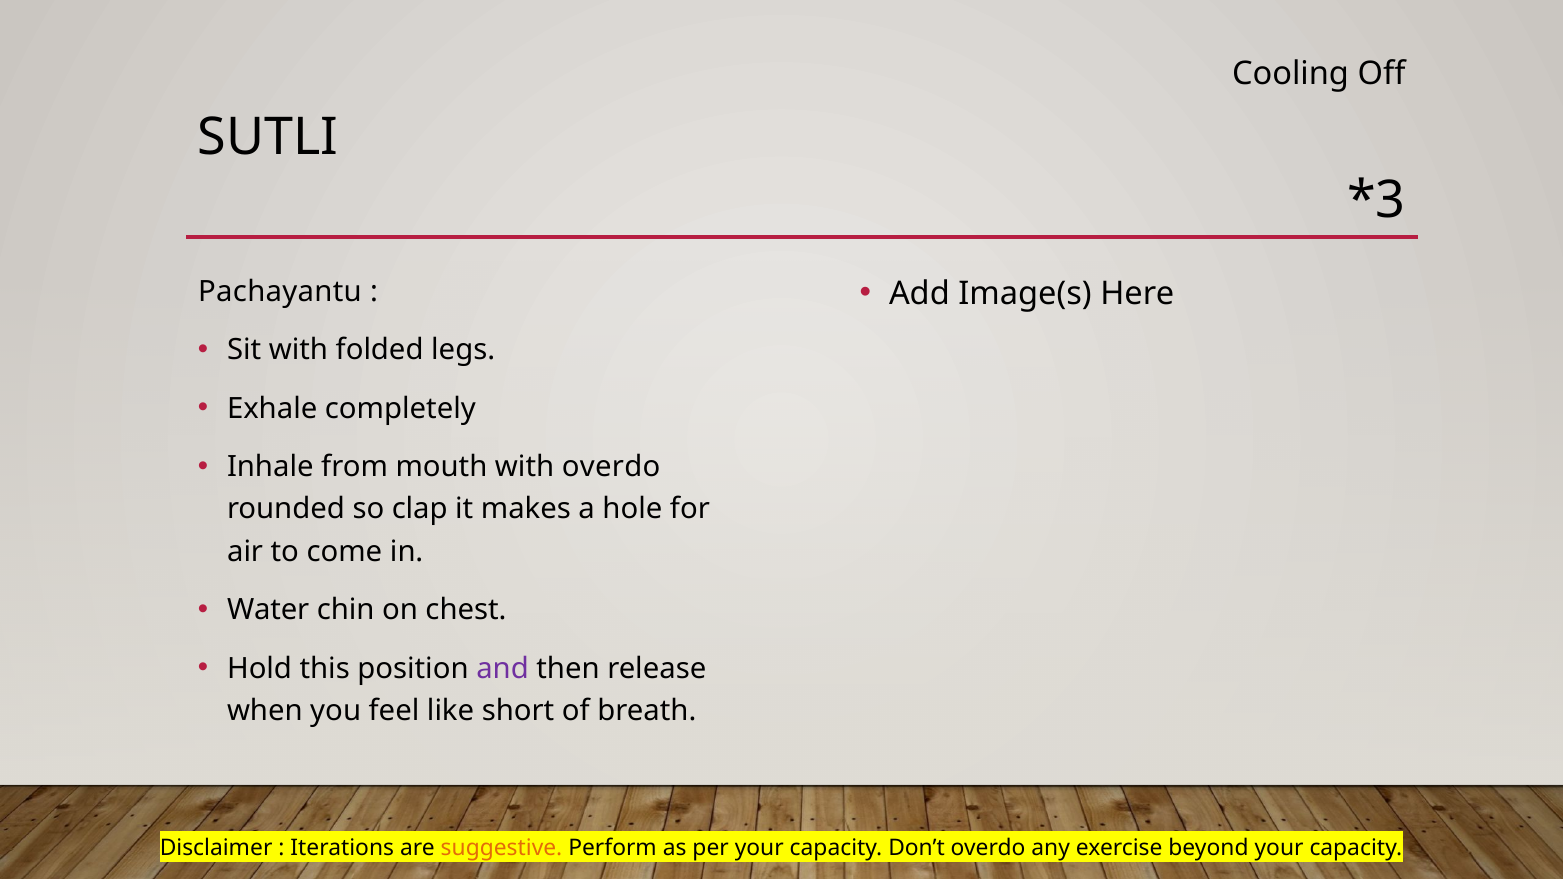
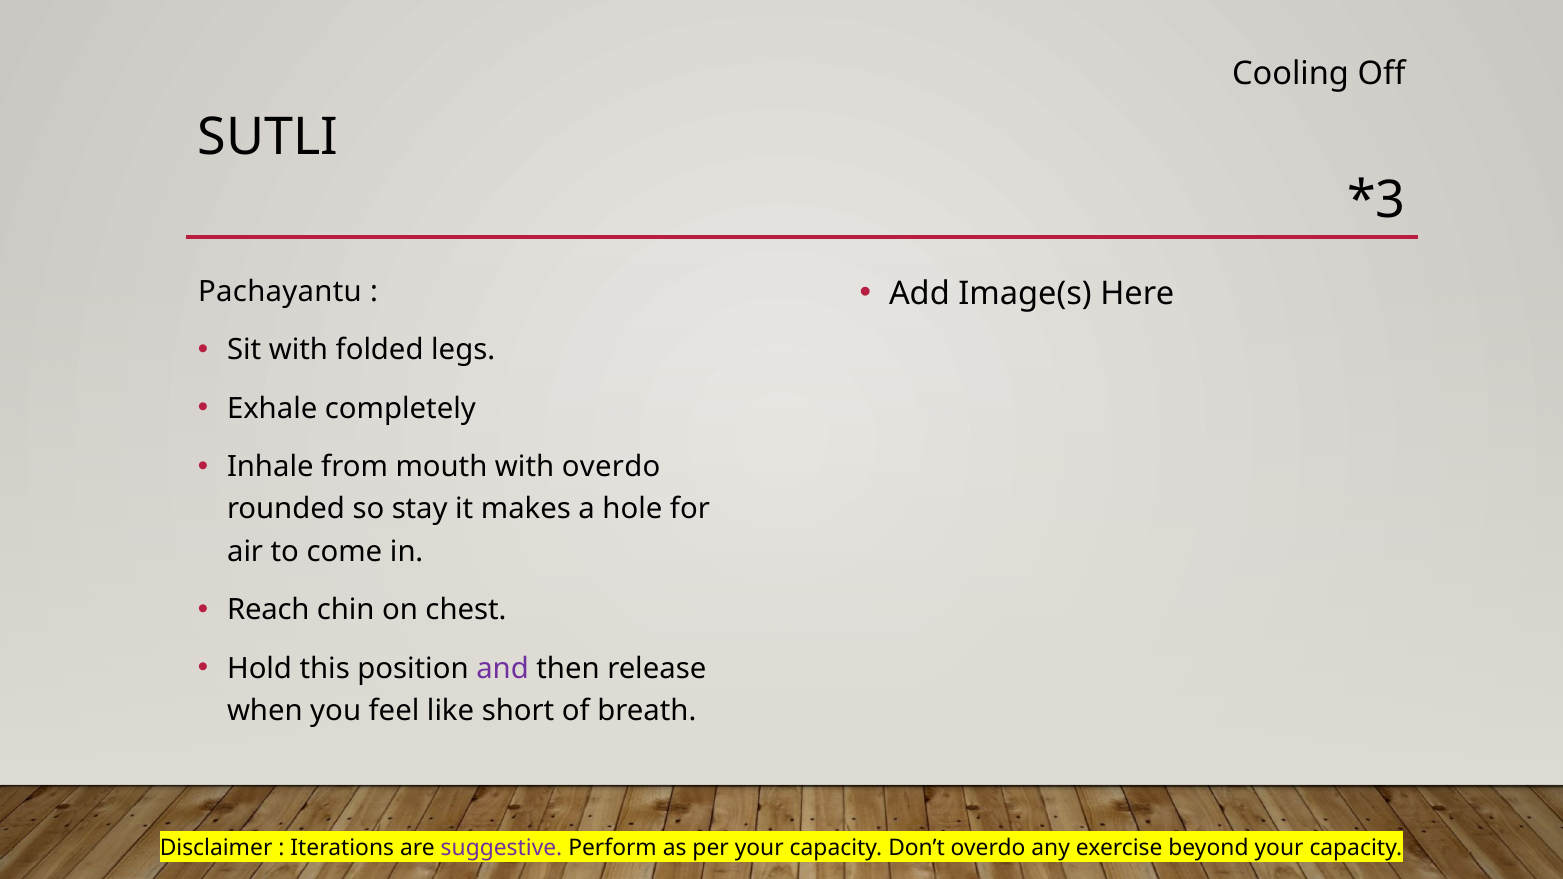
clap: clap -> stay (420, 509)
Water: Water -> Reach (268, 610)
suggestive colour: orange -> purple (502, 848)
